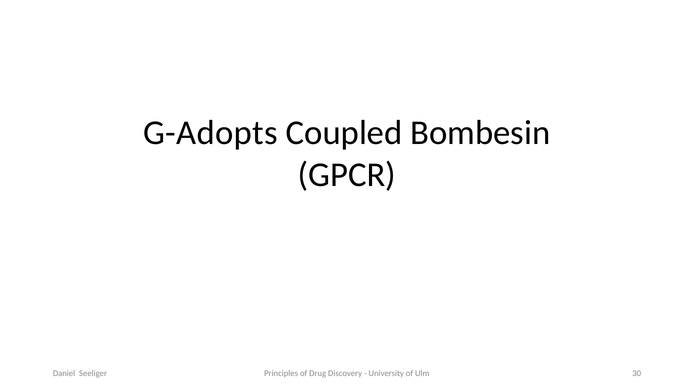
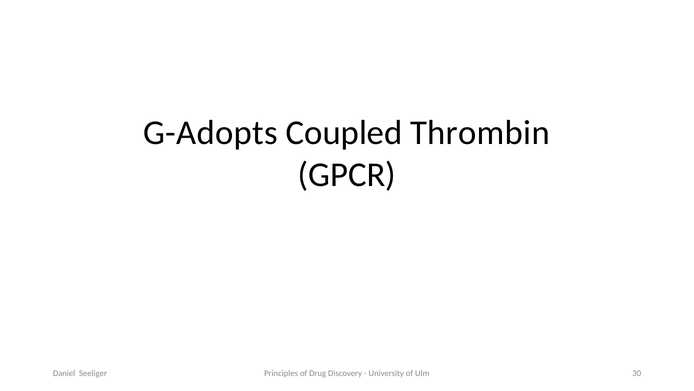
Bombesin: Bombesin -> Thrombin (480, 133)
